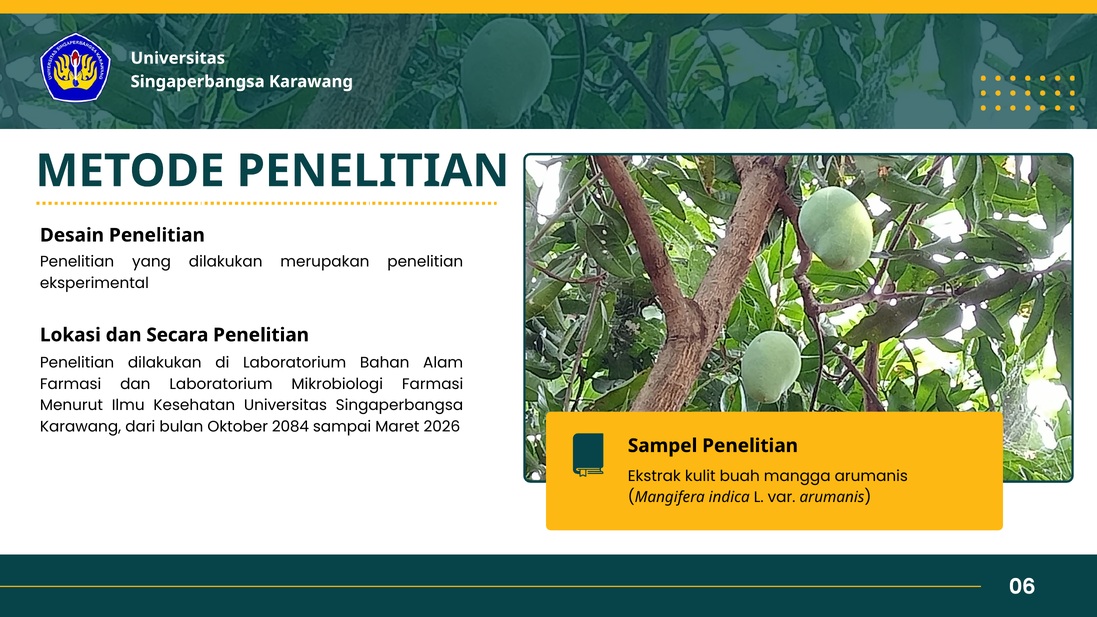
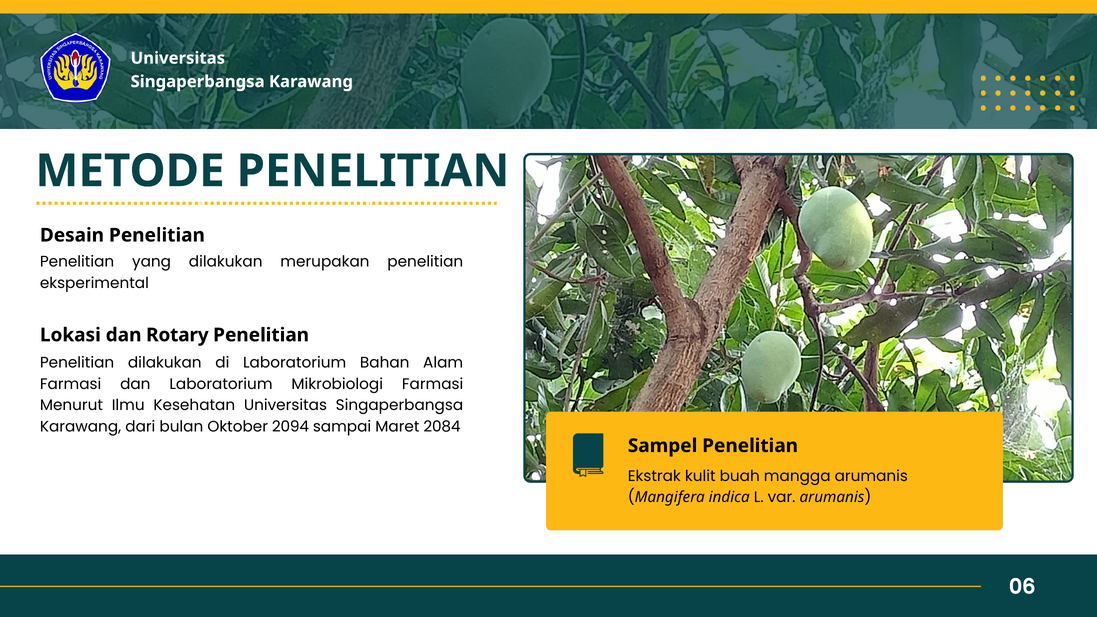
Secara: Secara -> Rotary (177, 335)
2084: 2084 -> 2094 (290, 427)
2026: 2026 -> 2084 (442, 427)
